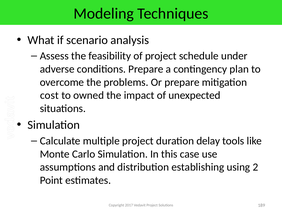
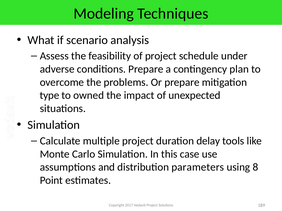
cost: cost -> type (50, 96)
establishing: establishing -> parameters (198, 168)
2: 2 -> 8 (255, 168)
